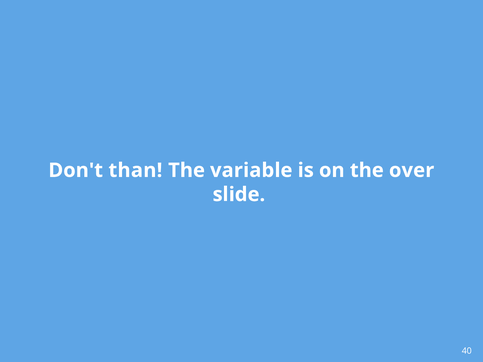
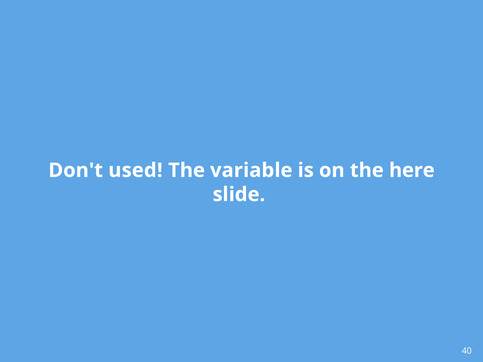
than: than -> used (135, 170)
over: over -> here (412, 170)
